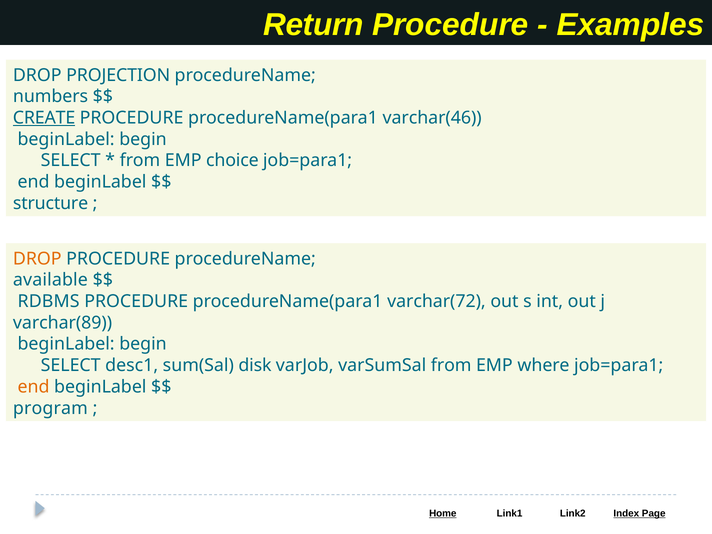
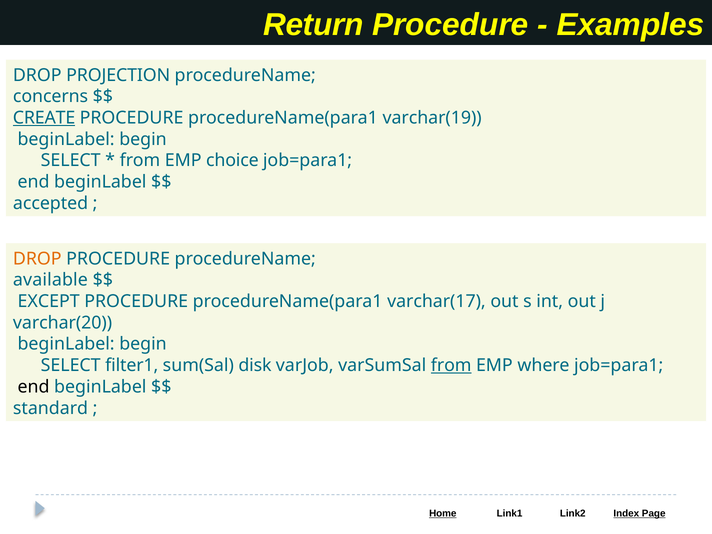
numbers: numbers -> concerns (51, 97)
varchar(46: varchar(46 -> varchar(19 (432, 118)
structure: structure -> accepted (51, 203)
RDBMS: RDBMS -> EXCEPT (49, 301)
varchar(72: varchar(72 -> varchar(17 (436, 301)
varchar(89: varchar(89 -> varchar(20 (63, 323)
desc1: desc1 -> filter1 (132, 365)
from underline: none -> present (451, 365)
end colour: orange -> black (34, 387)
program: program -> standard (50, 408)
